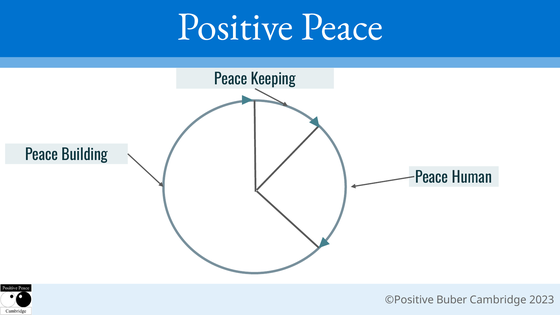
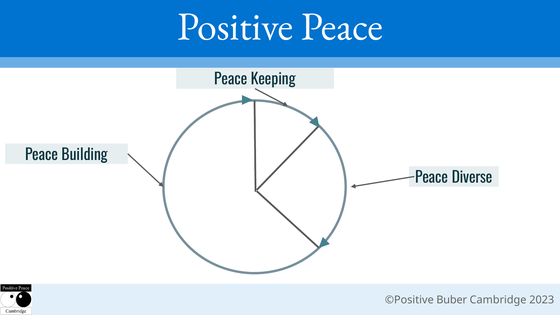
Human: Human -> Diverse (472, 178)
